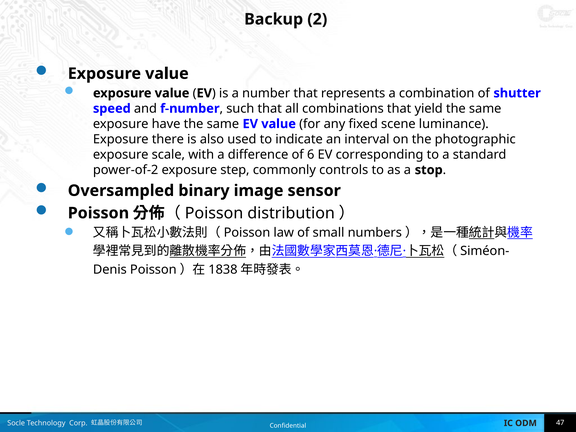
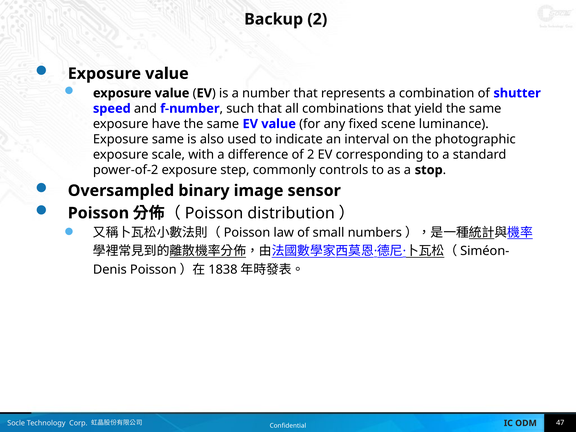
Exposure there: there -> same (168, 139)
of 6: 6 -> 2 (311, 155)
